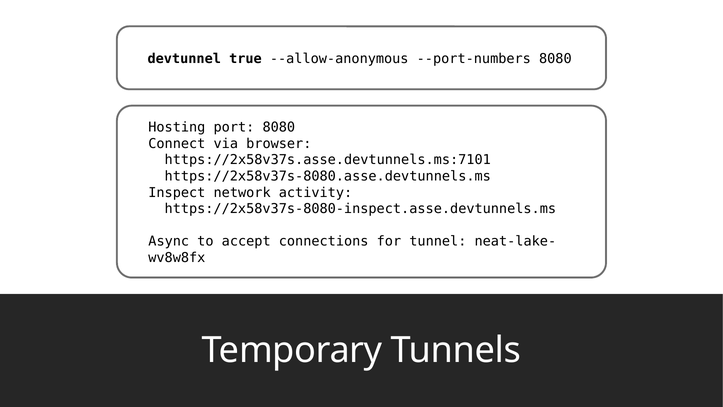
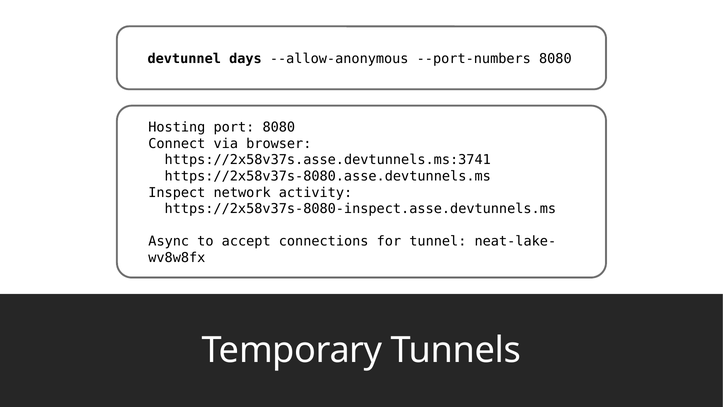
true: true -> days (245, 59)
https://2x58v37s.asse.devtunnels.ms:7101: https://2x58v37s.asse.devtunnels.ms:7101 -> https://2x58v37s.asse.devtunnels.ms:3741 (328, 160)
